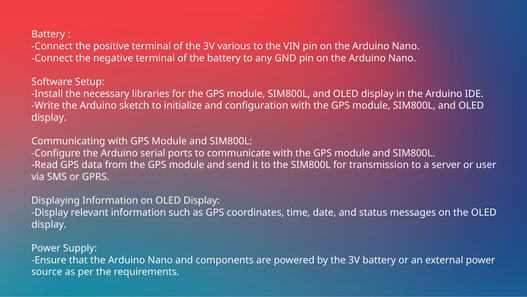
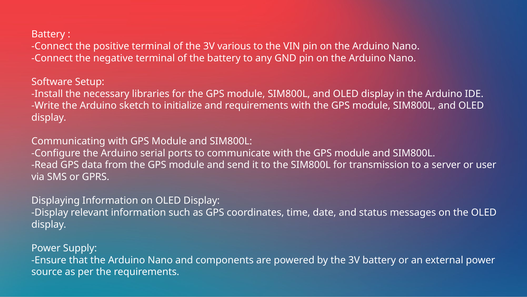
and configuration: configuration -> requirements (257, 105)
